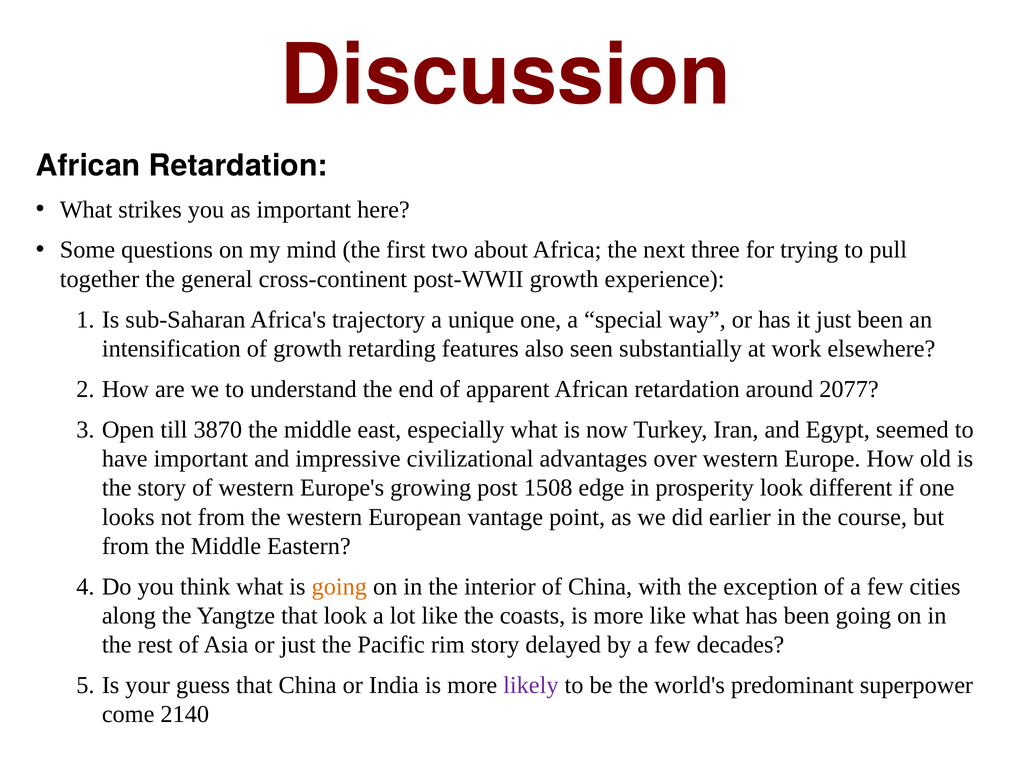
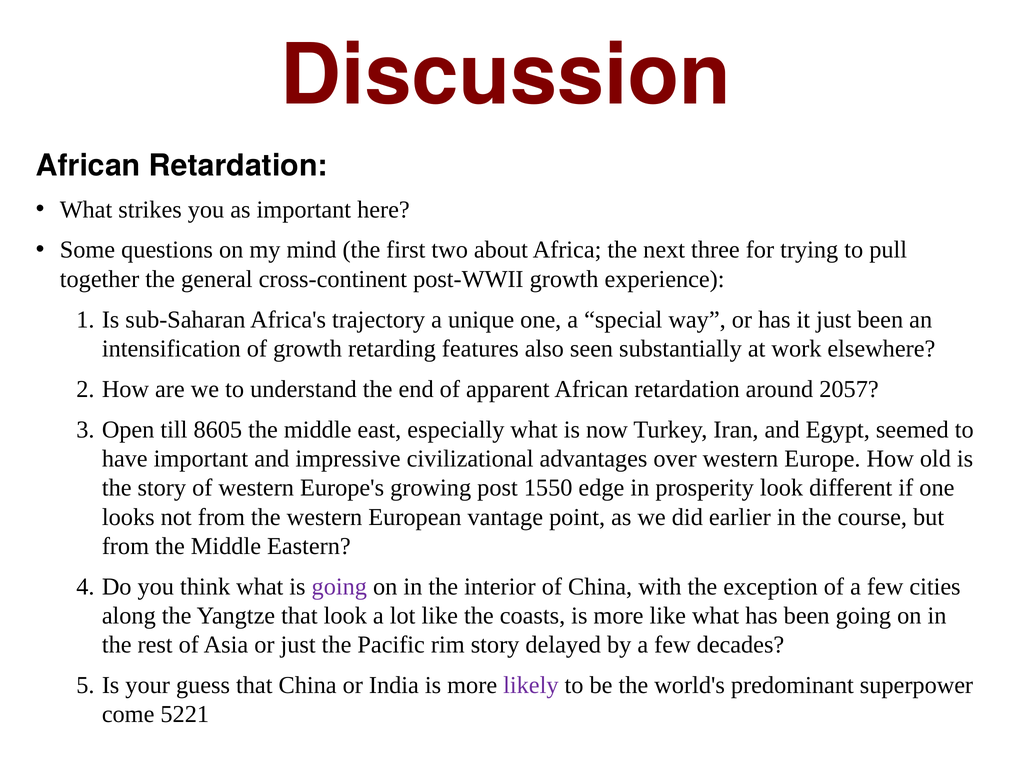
2077: 2077 -> 2057 (849, 389)
3870: 3870 -> 8605 (218, 430)
1508: 1508 -> 1550 (548, 488)
going colour: orange -> purple (339, 587)
2140: 2140 -> 5221 (185, 715)
